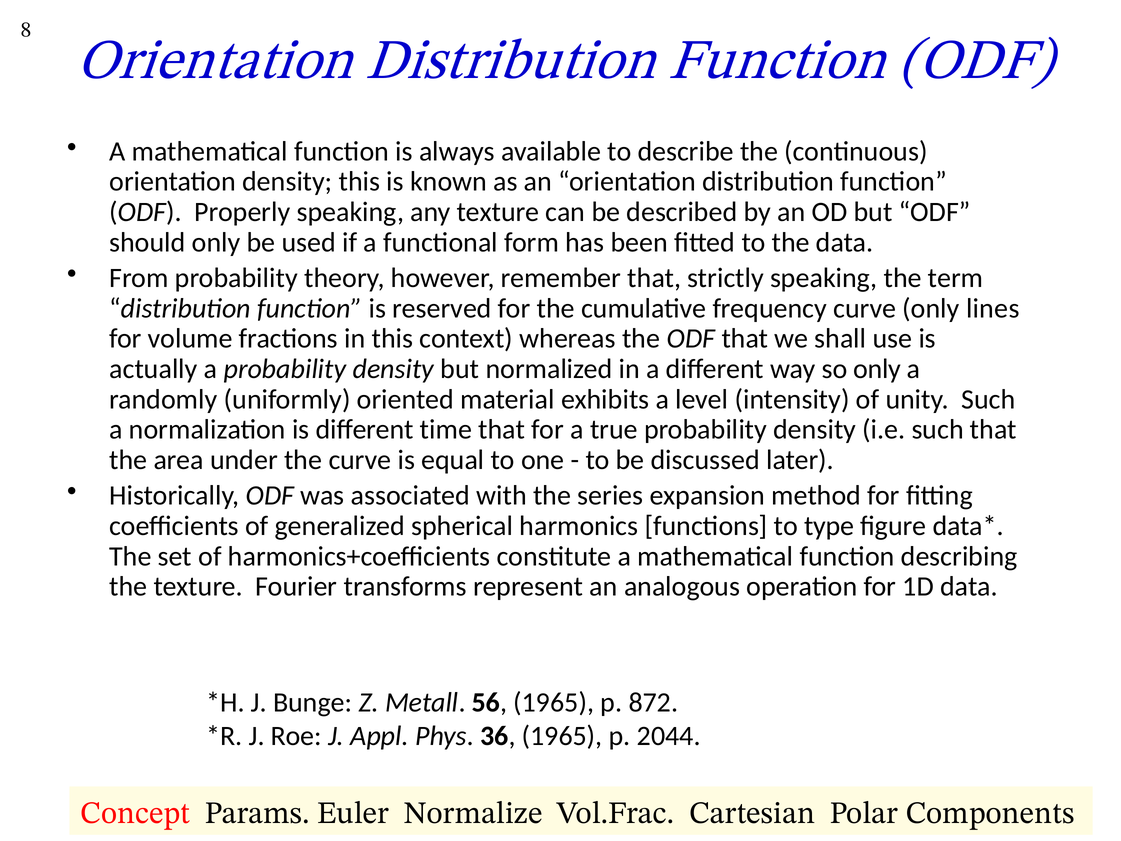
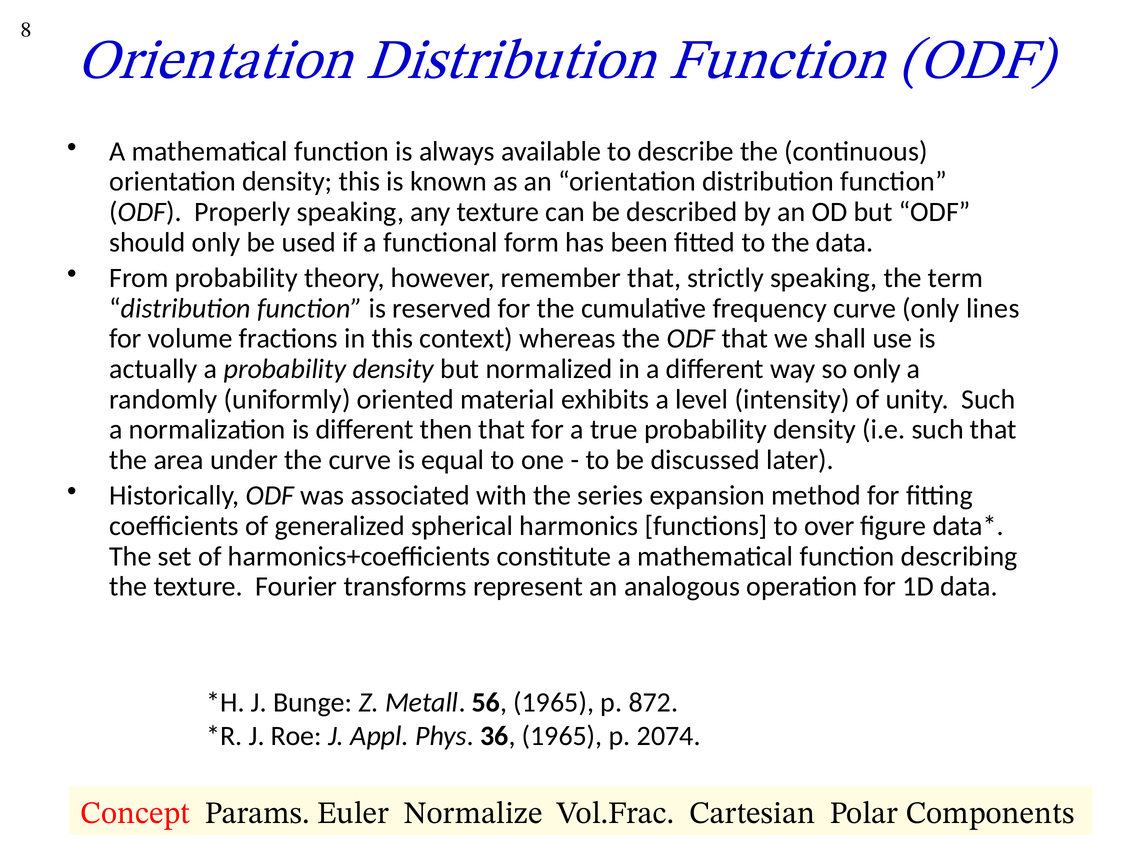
time: time -> then (446, 429)
type: type -> over (829, 526)
2044: 2044 -> 2074 (669, 736)
